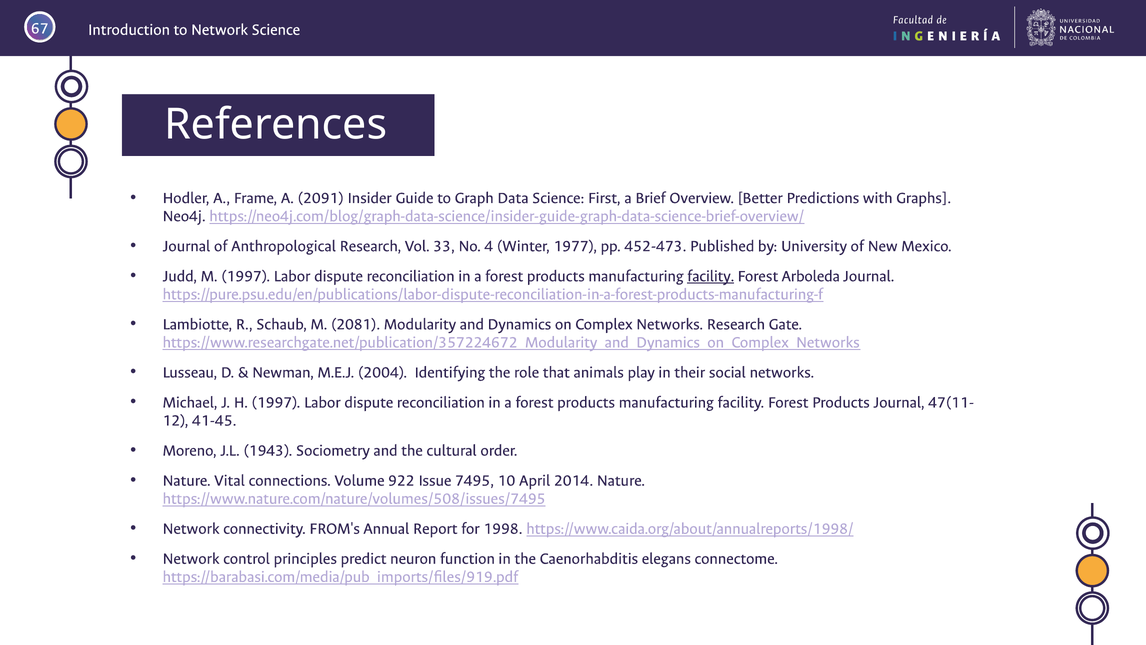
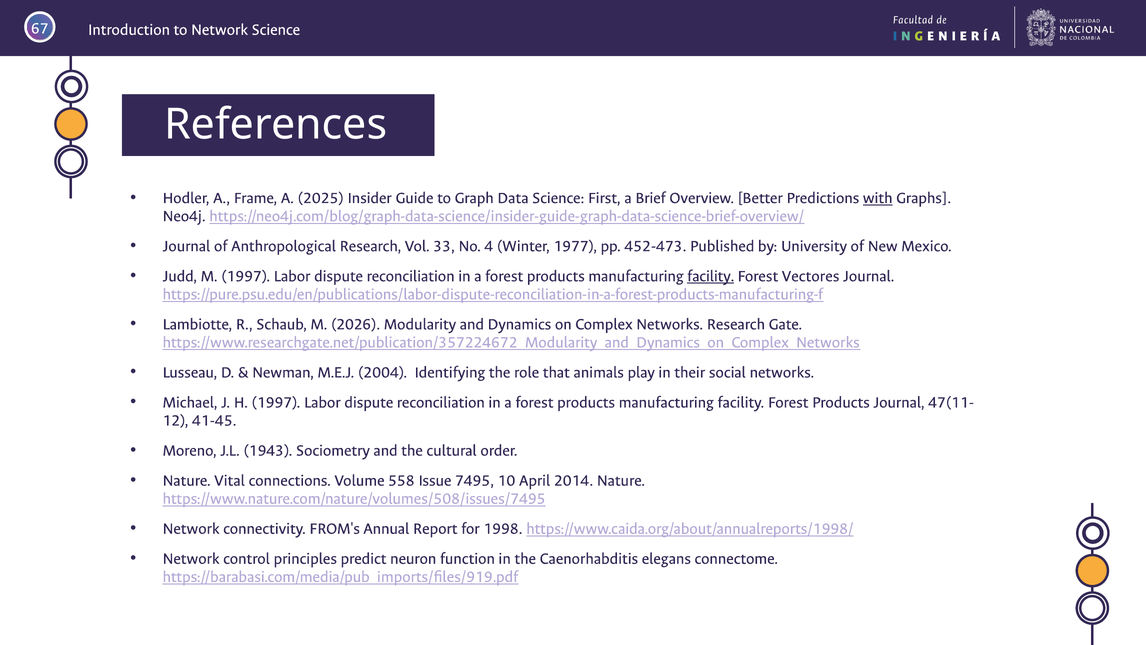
2091: 2091 -> 2025 (321, 197)
with underline: none -> present (878, 197)
Arboleda: Arboleda -> Vectores (811, 276)
2081: 2081 -> 2026 (356, 324)
922: 922 -> 558 (401, 480)
